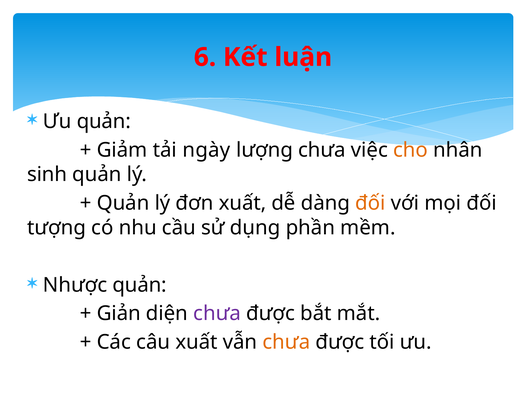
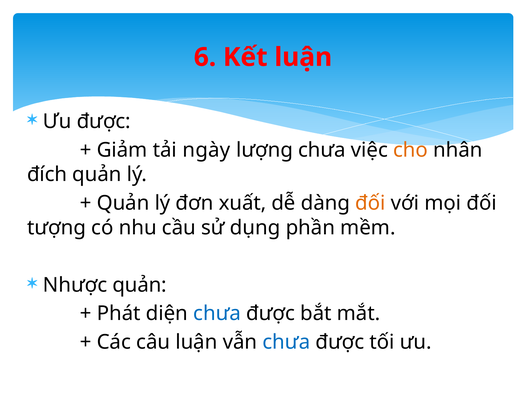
Ưu quản: quản -> được (104, 122)
sinh: sinh -> đích (47, 175)
Giản: Giản -> Phát (119, 314)
chưa colour: purple -> blue (217, 314)
câu xuất: xuất -> luận (196, 343)
chưa colour: orange -> blue (286, 343)
